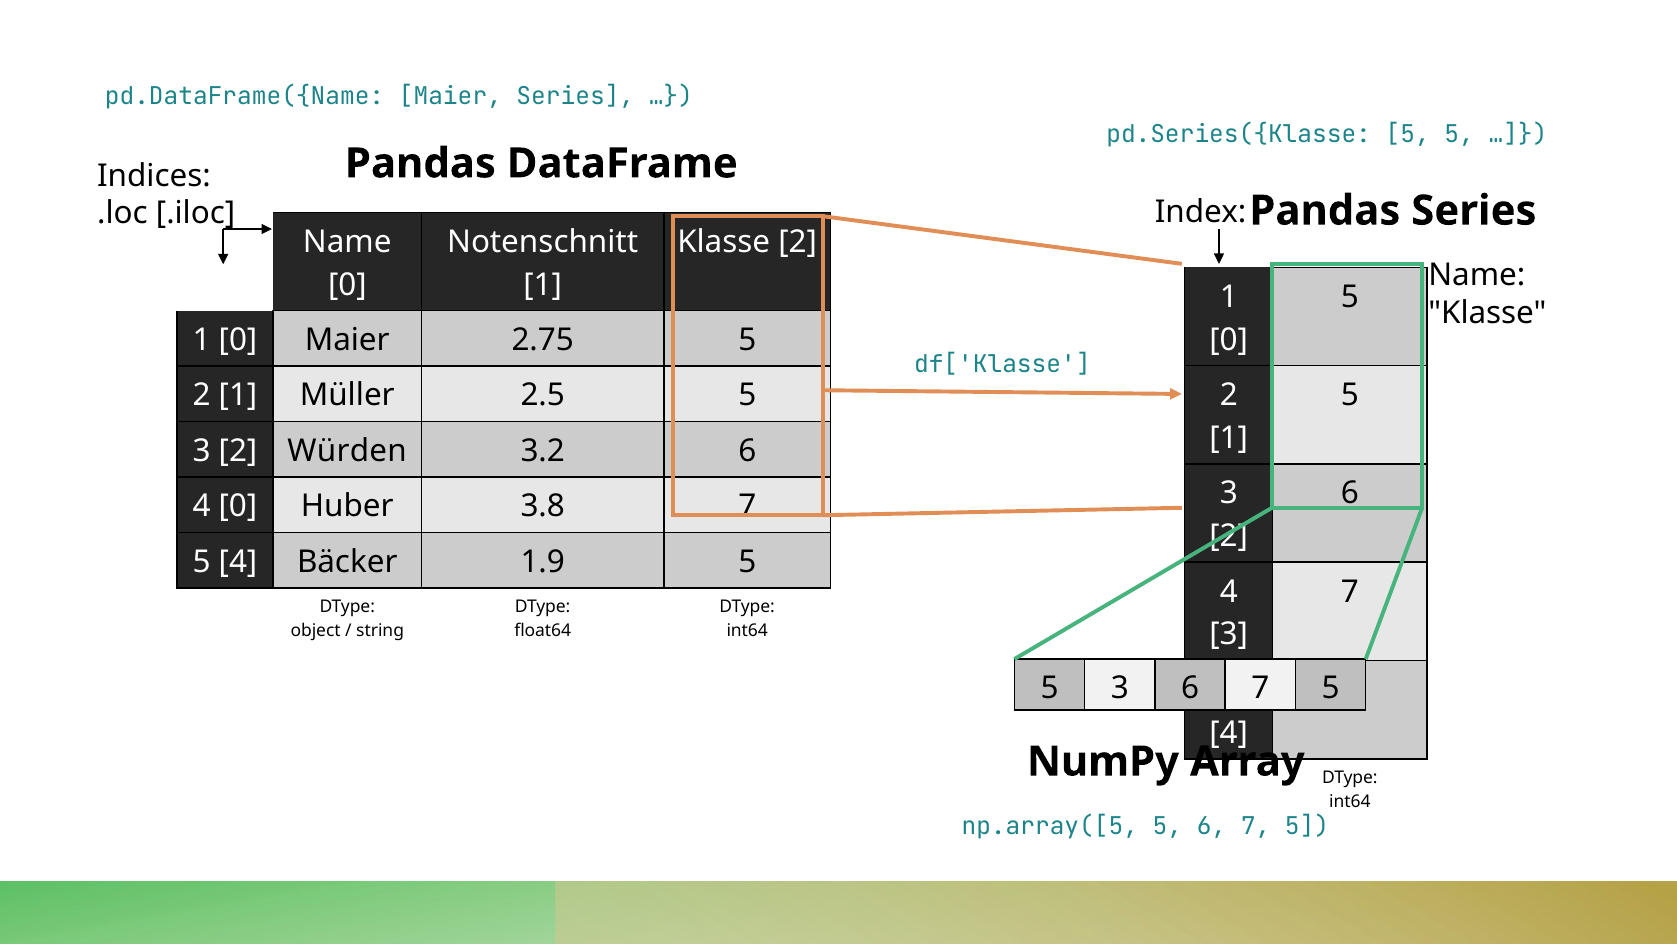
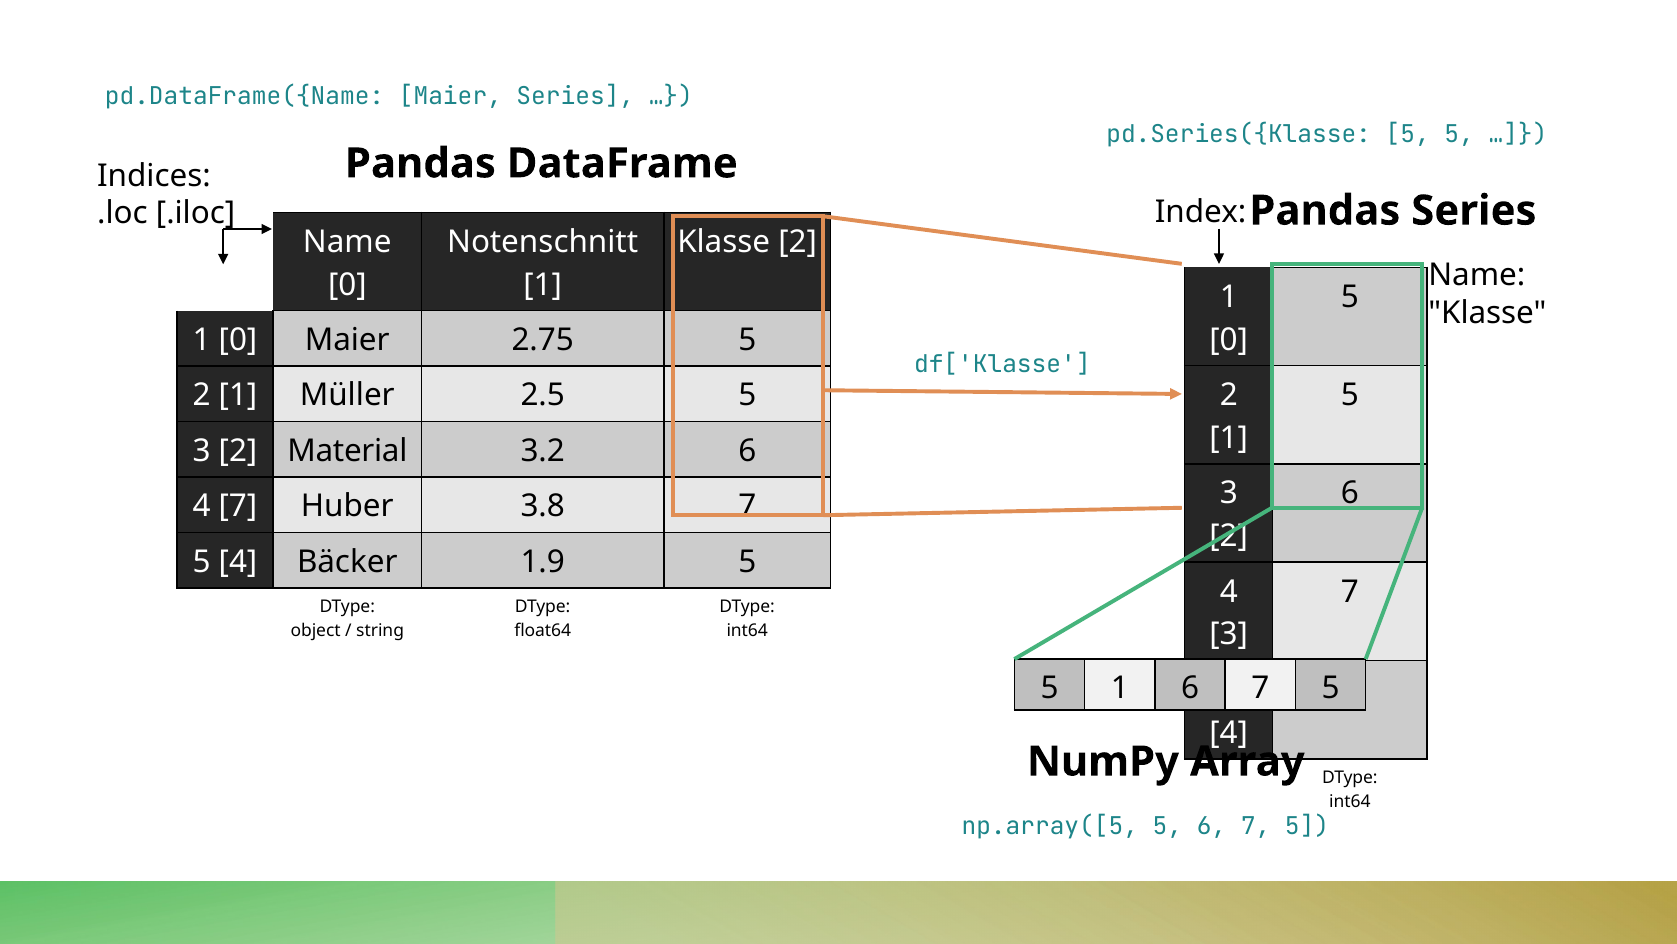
Würden: Würden -> Material (347, 451)
4 0: 0 -> 7 (238, 506)
3: 3 -> 1 (1120, 688)
